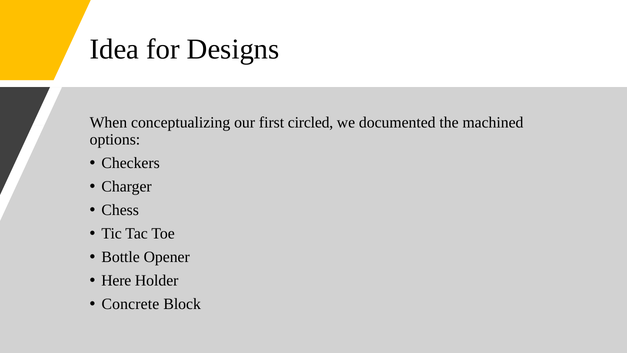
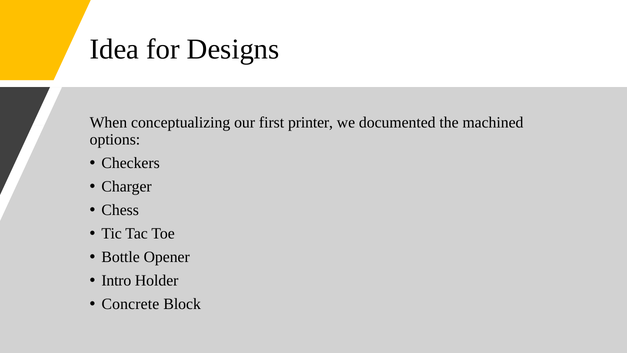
circled: circled -> printer (311, 123)
Here: Here -> Intro (116, 280)
